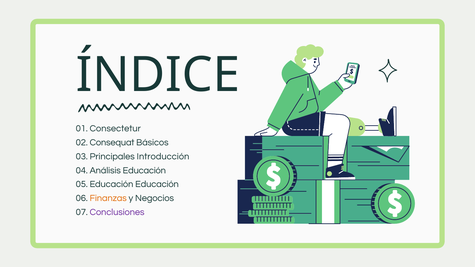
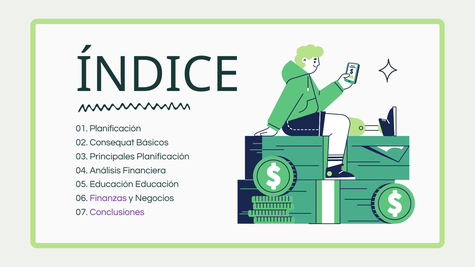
01 Consectetur: Consectetur -> Planificación (115, 129)
Principales Introducción: Introducción -> Planificación (163, 157)
Análisis Educación: Educación -> Financiera (144, 170)
Finanzas colour: orange -> purple (108, 198)
